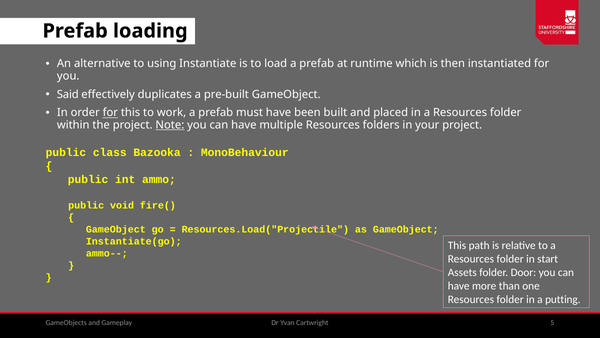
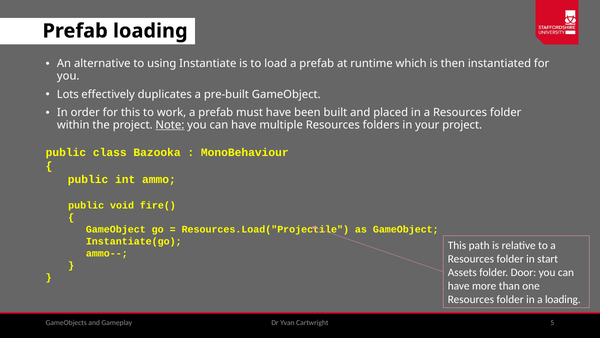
Said: Said -> Lots (68, 94)
for underline: present -> none (110, 113)
a putting: putting -> loading (563, 299)
